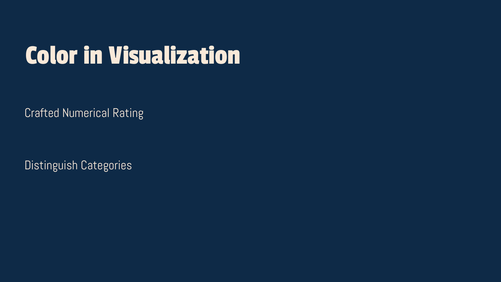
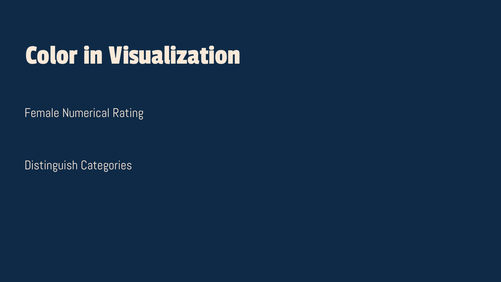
Crafted: Crafted -> Female (42, 113)
